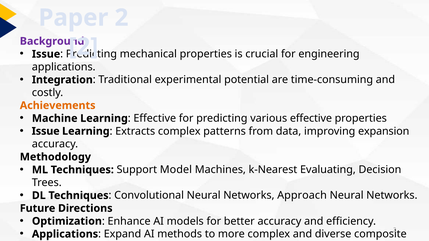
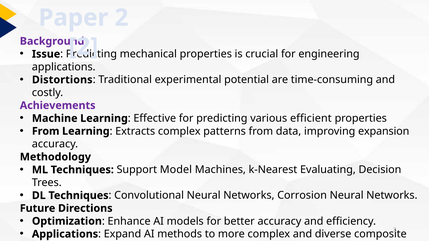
Integration: Integration -> Distortions (62, 80)
Achievements colour: orange -> purple (58, 106)
various effective: effective -> efficient (311, 118)
Issue: Issue -> From (46, 131)
Approach: Approach -> Corrosion (302, 196)
